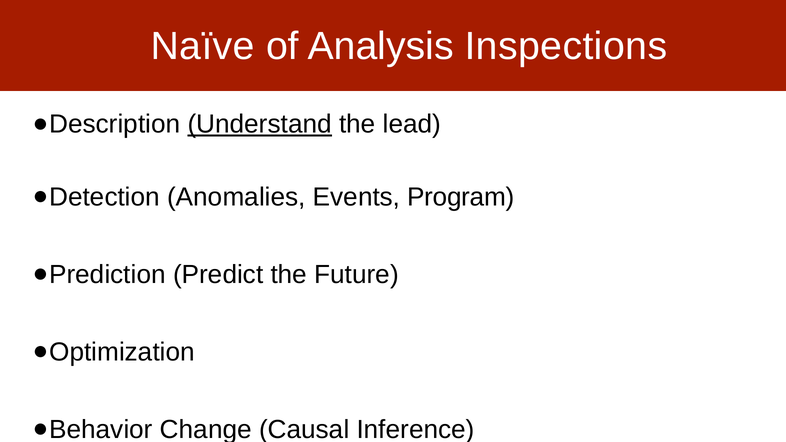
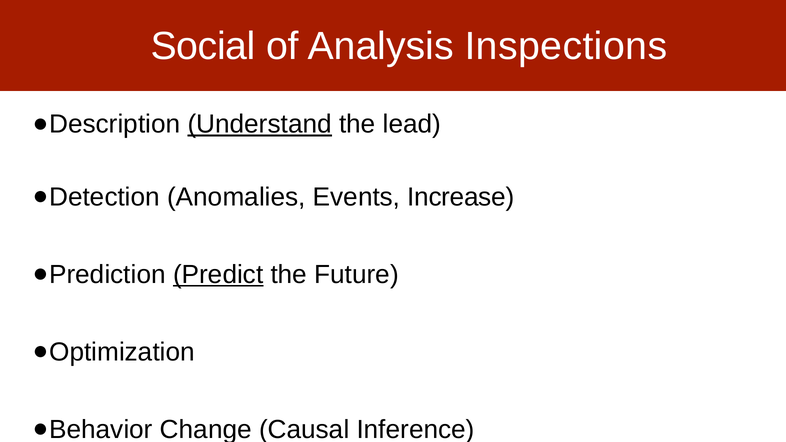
Naïve: Naïve -> Social (203, 46)
Program: Program -> Increase (461, 197)
Predict underline: none -> present (218, 275)
